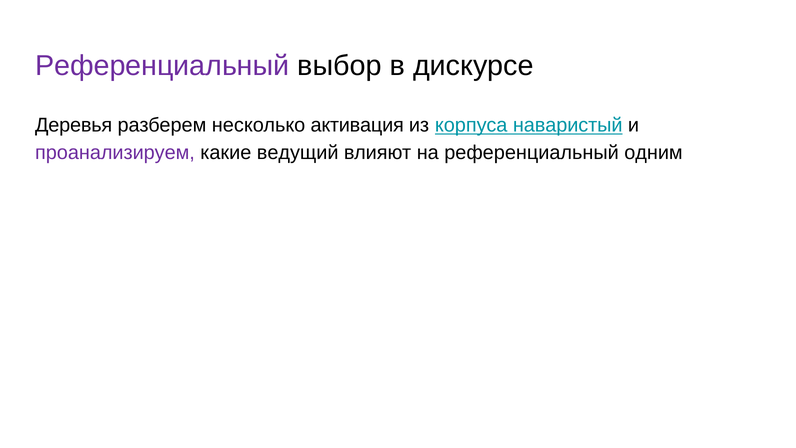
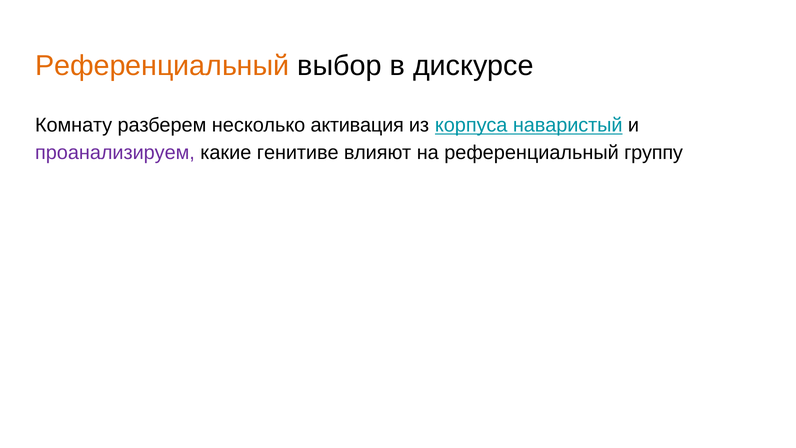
Референциальный colour: purple -> orange (162, 66)
Деревья: Деревья -> Комнату (74, 125)
ведущий: ведущий -> генитиве (298, 153)
одним: одним -> группу (654, 153)
